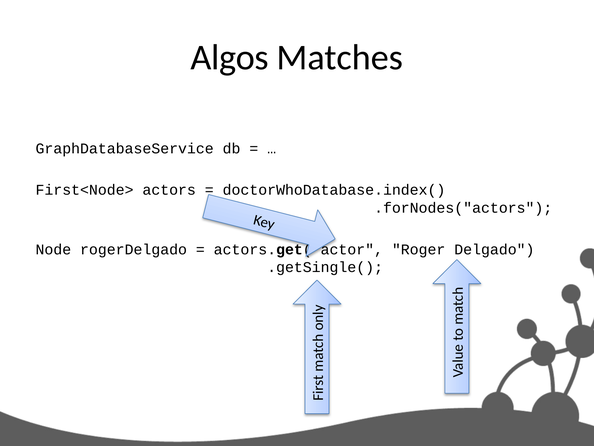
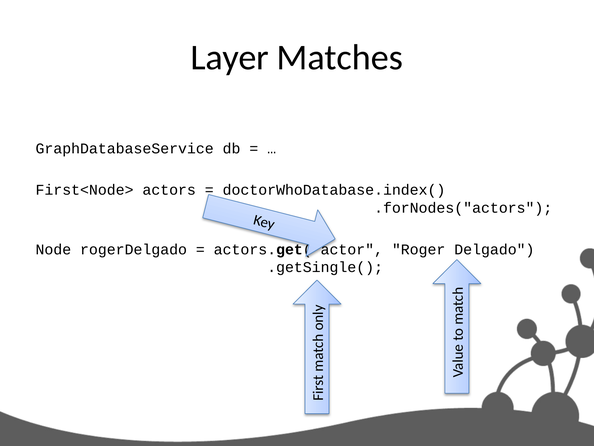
Algos: Algos -> Layer (230, 58)
